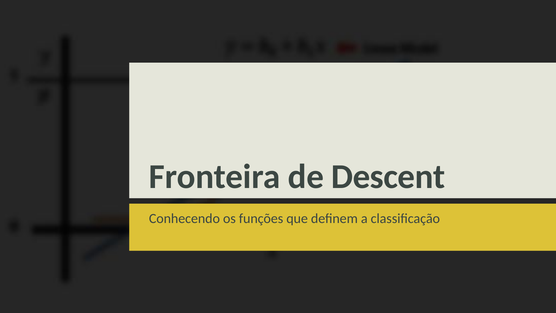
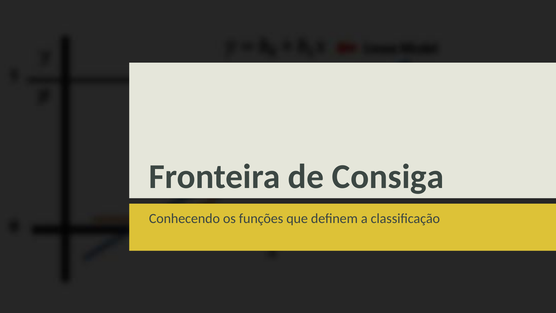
Descent: Descent -> Consiga (388, 176)
